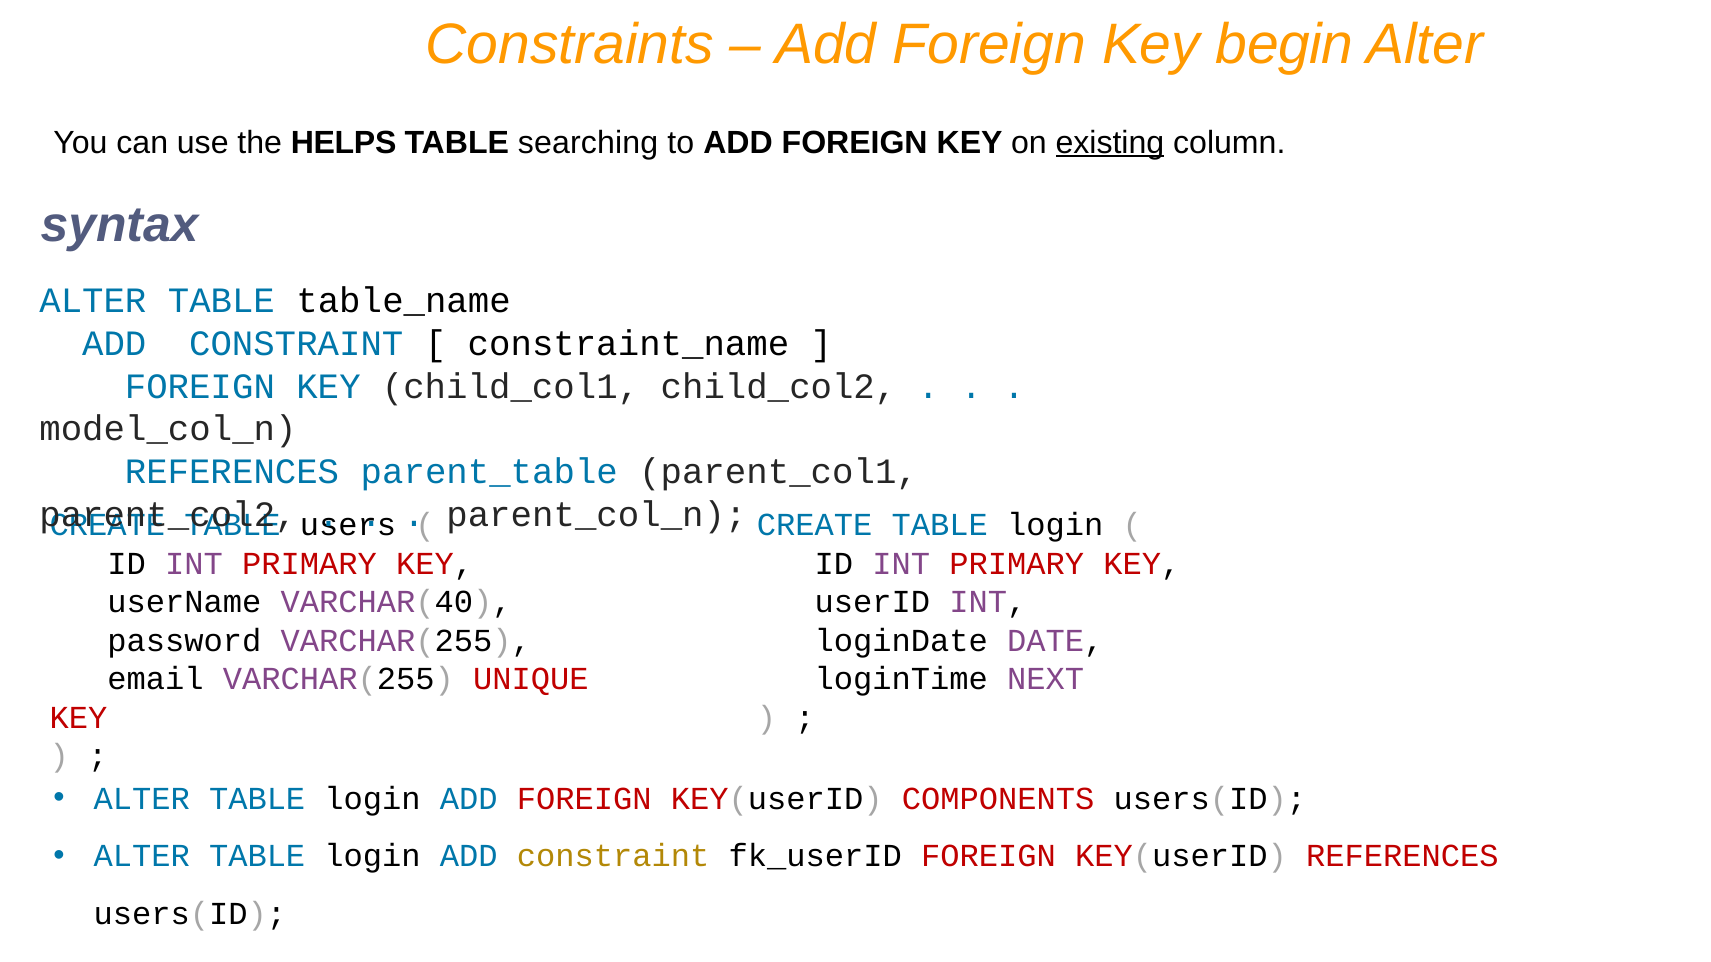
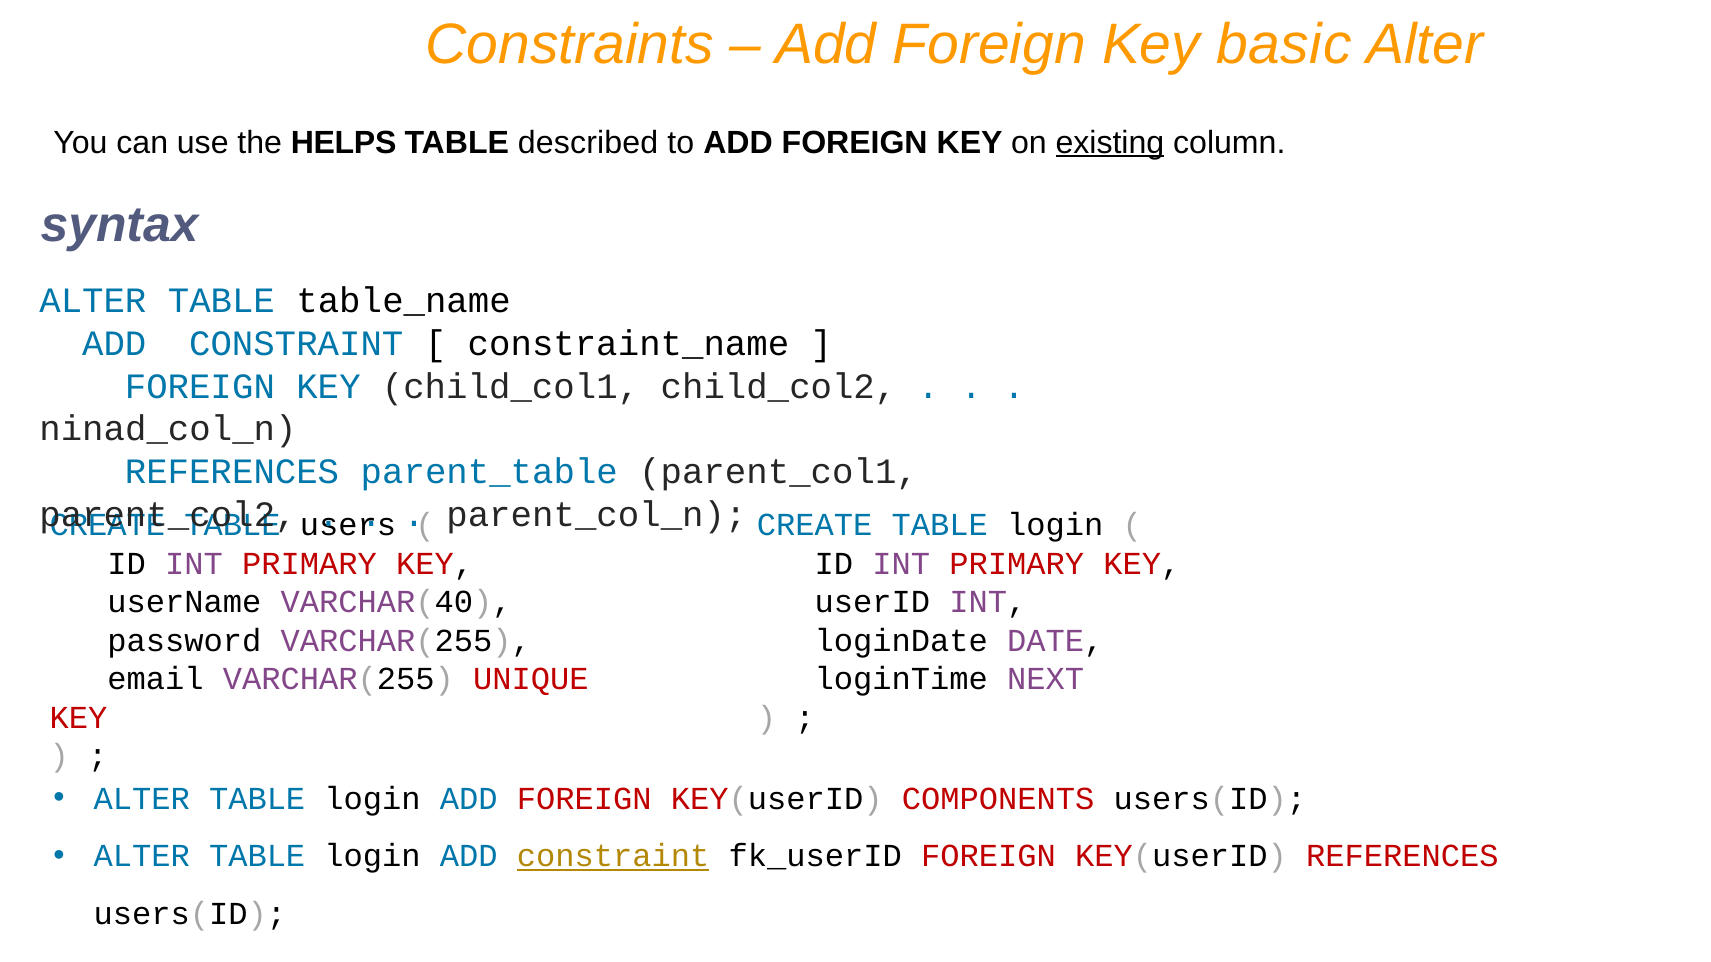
begin: begin -> basic (1284, 45)
searching: searching -> described (588, 143)
model_col_n: model_col_n -> ninad_col_n (168, 429)
constraint underline: none -> present (613, 857)
